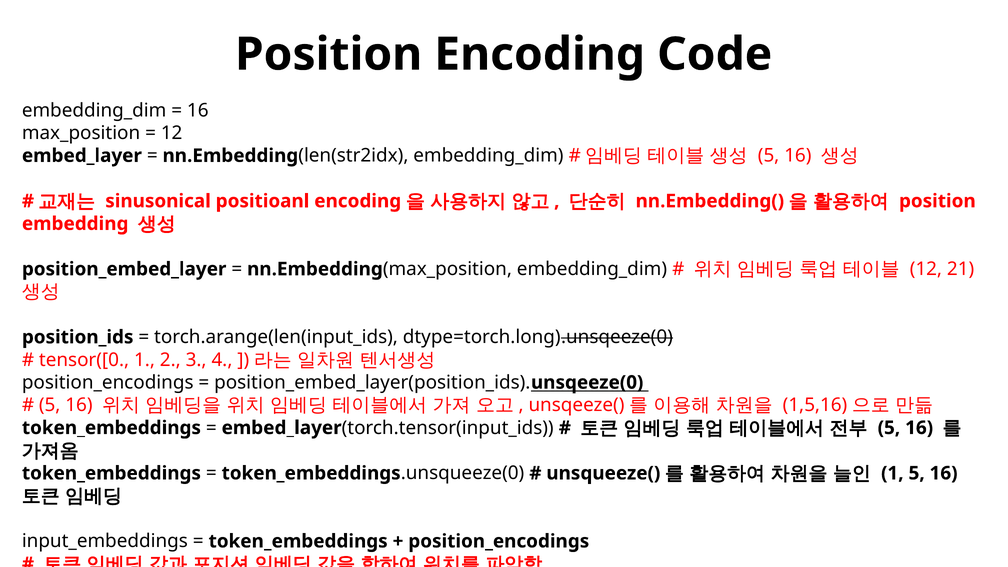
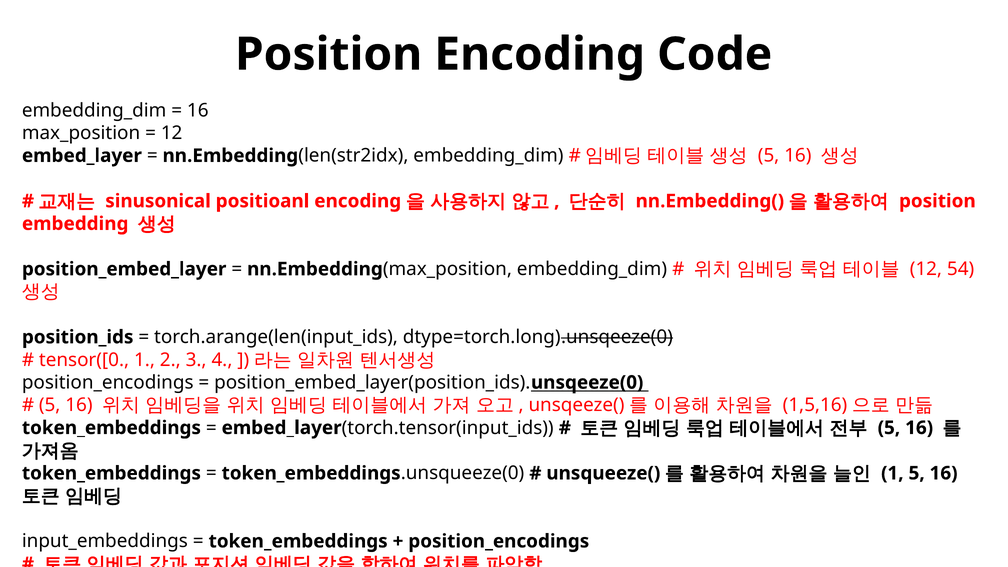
21: 21 -> 54 (961, 269)
